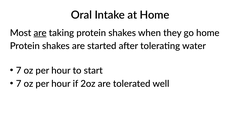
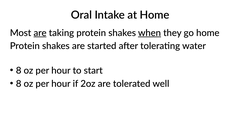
when underline: none -> present (149, 33)
7: 7 -> 8 (19, 70)
7: 7 -> 8 (19, 83)
